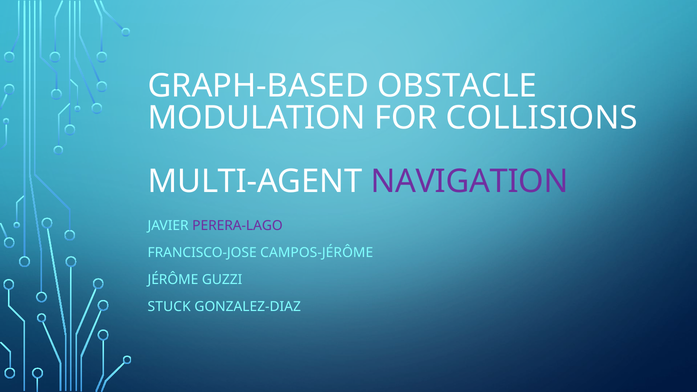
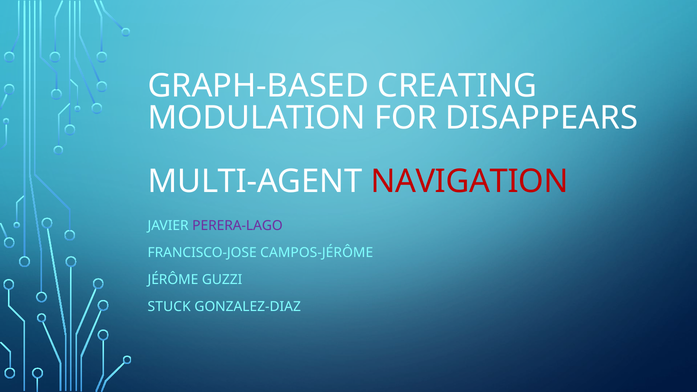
OBSTACLE: OBSTACLE -> CREATING (457, 86)
COLLISIONS: COLLISIONS -> DISAPPEARS (542, 118)
NAVIGATION colour: purple -> red (470, 181)
